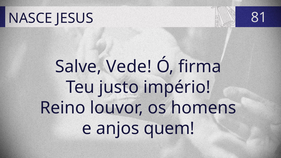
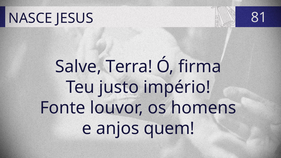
Vede: Vede -> Terra (129, 67)
Reino: Reino -> Fonte (63, 108)
